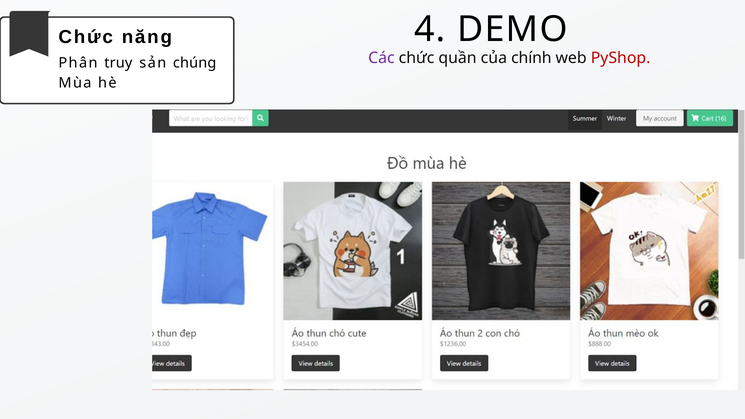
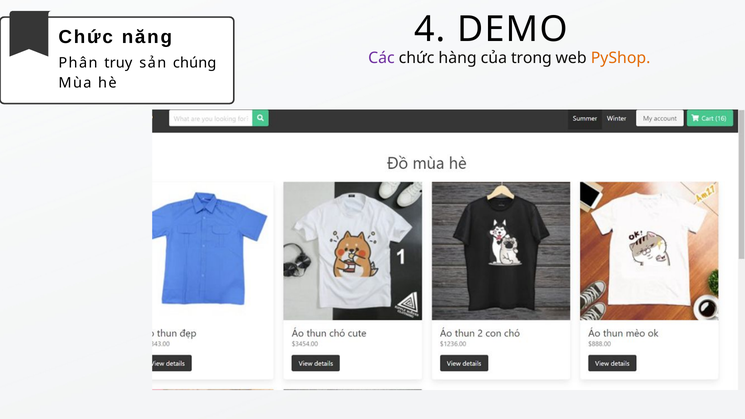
quần: quần -> hàng (458, 58)
chính: chính -> trong (531, 58)
PyShop colour: red -> orange (621, 58)
